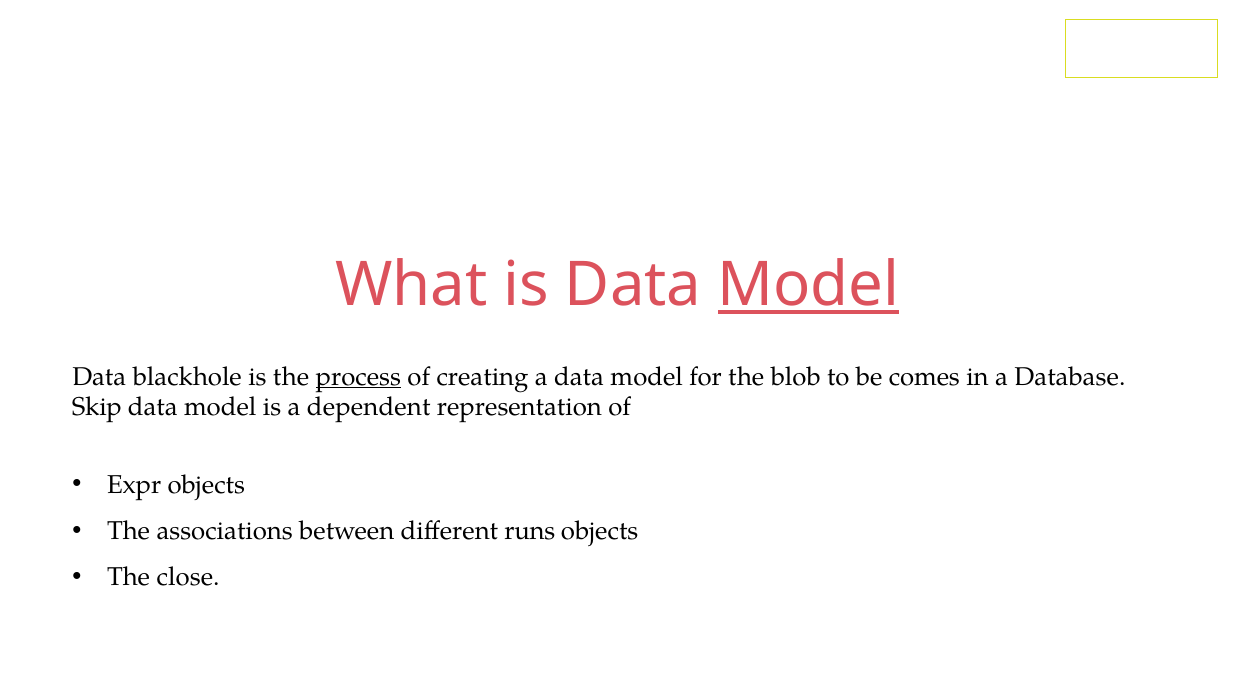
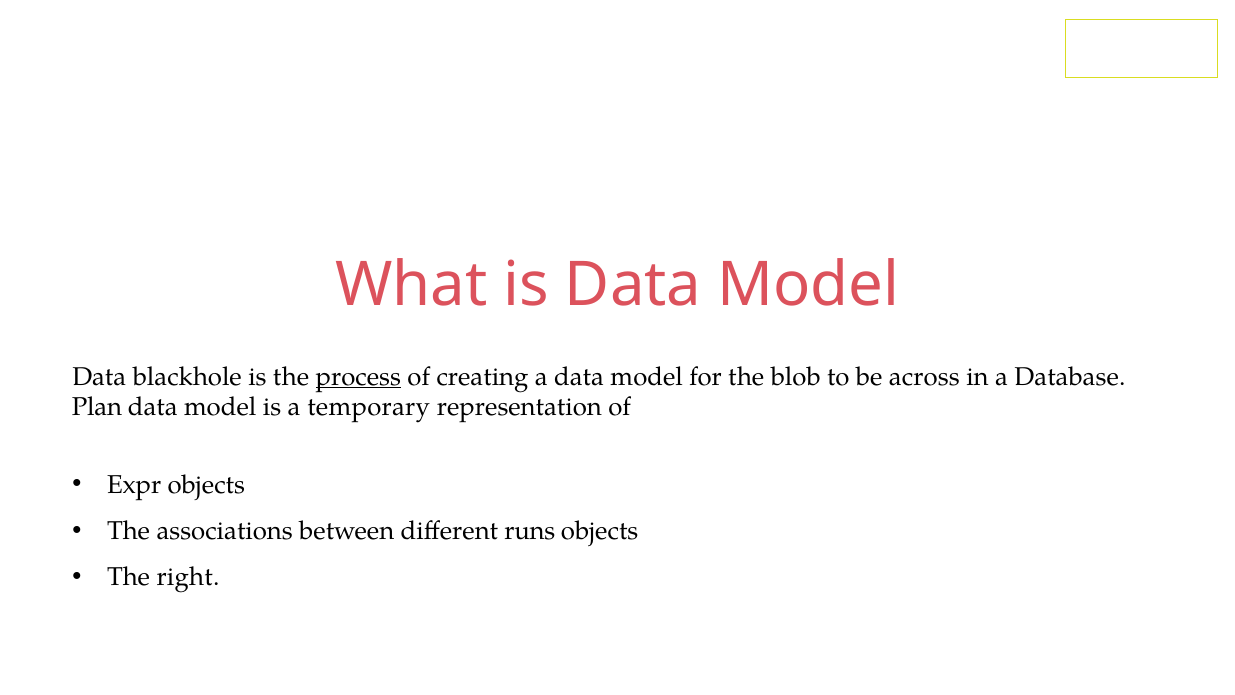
Model underline: present -> none (809, 285)
comes: comes -> across (924, 376)
Skip: Skip -> Plan (97, 407)
dependent: dependent -> temporary (369, 407)
close: close -> right (188, 577)
